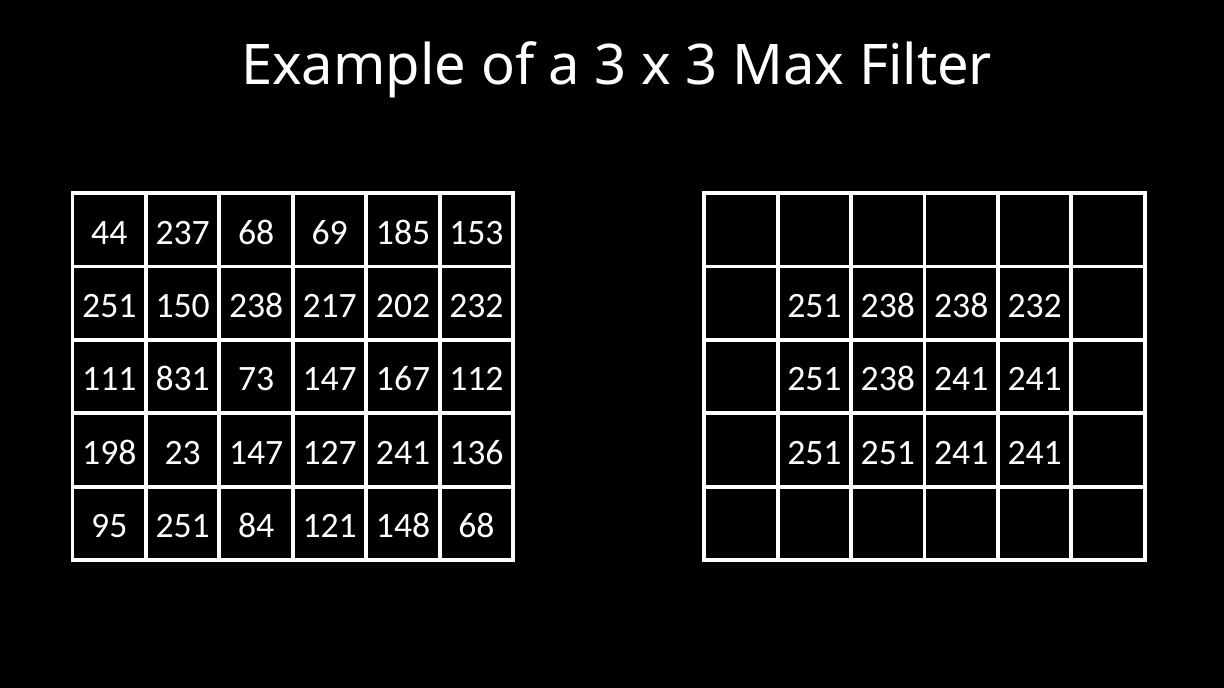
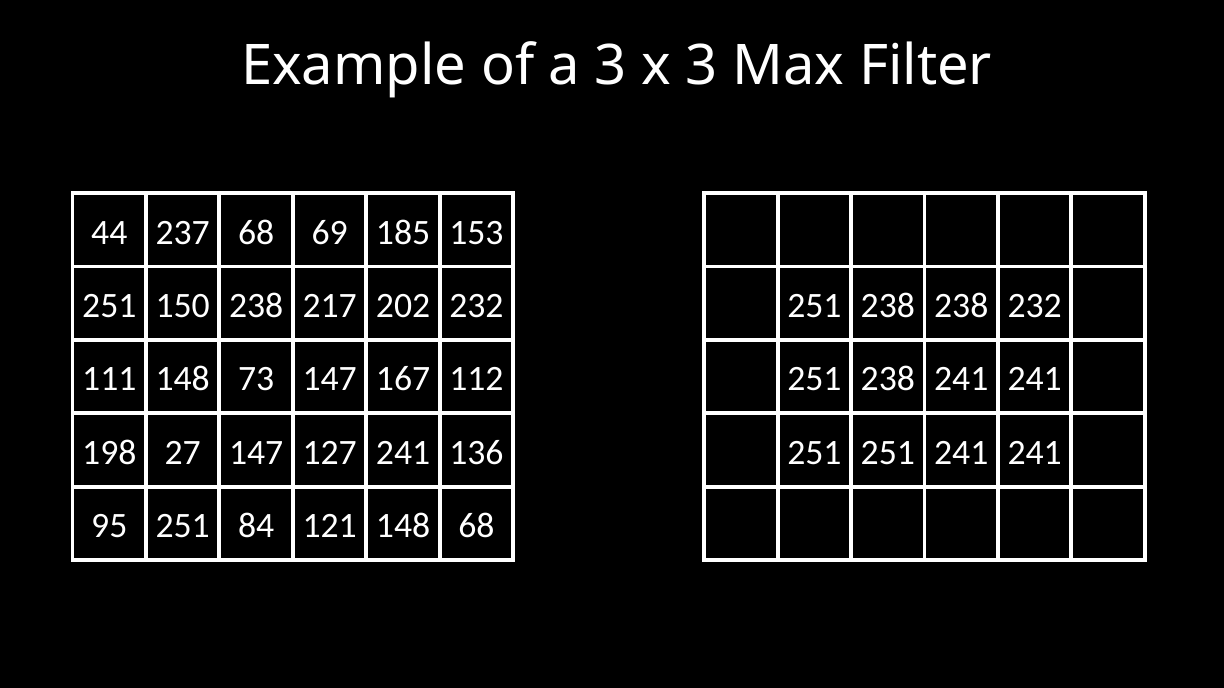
111 831: 831 -> 148 (183, 379)
23: 23 -> 27 (183, 453)
